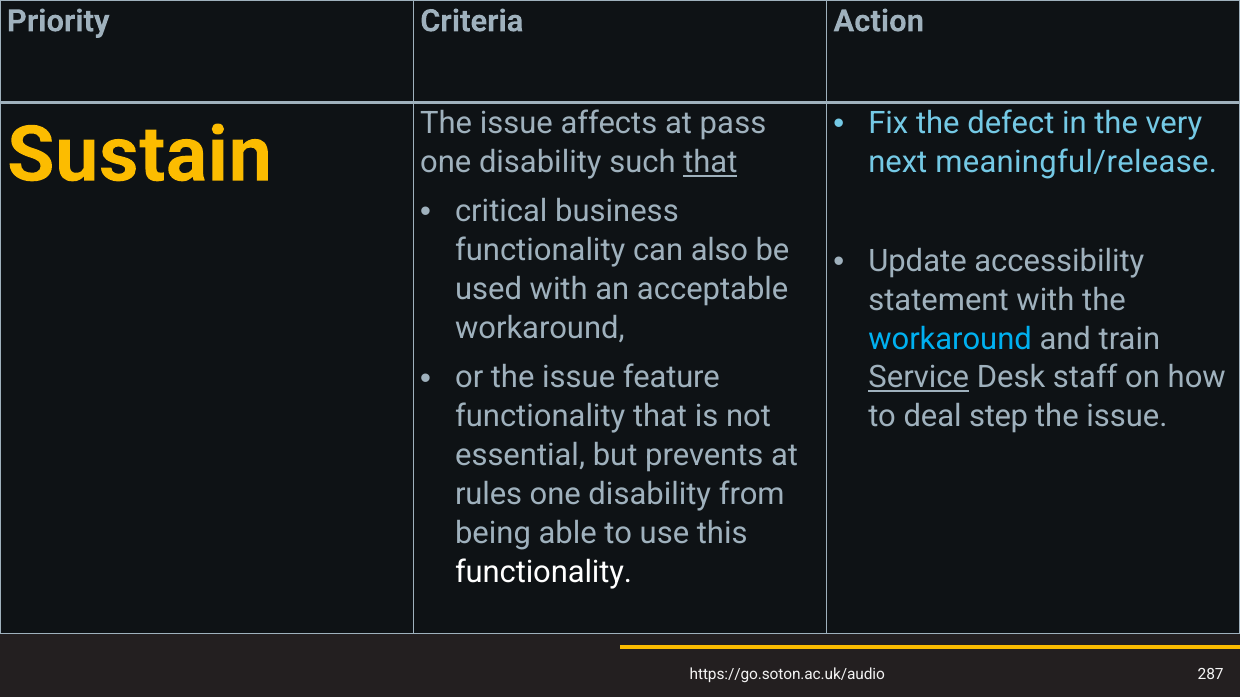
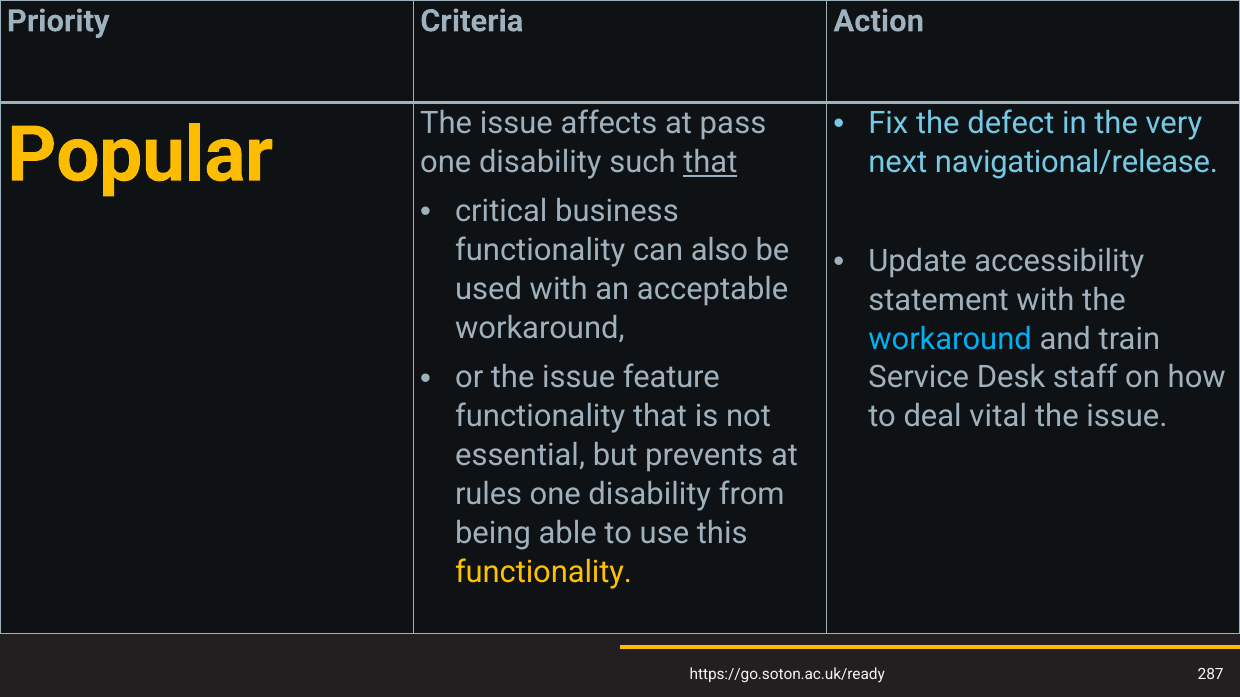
Sustain: Sustain -> Popular (140, 155)
meaningful/release: meaningful/release -> navigational/release (1076, 163)
Service underline: present -> none (919, 378)
step: step -> vital (998, 417)
functionality colour: white -> yellow (544, 573)
https://go.soton.ac.uk/audio: https://go.soton.ac.uk/audio -> https://go.soton.ac.uk/ready (787, 674)
